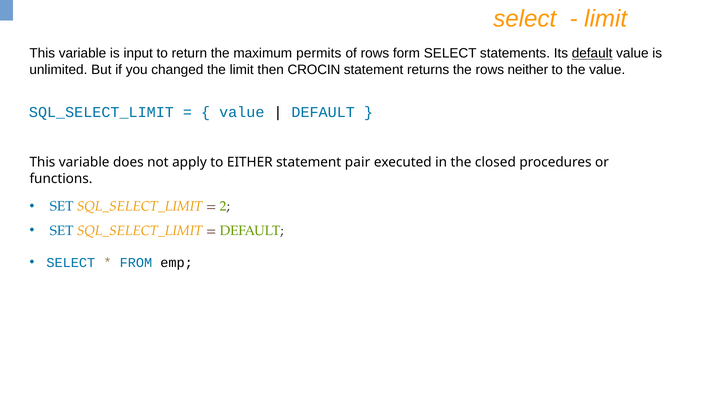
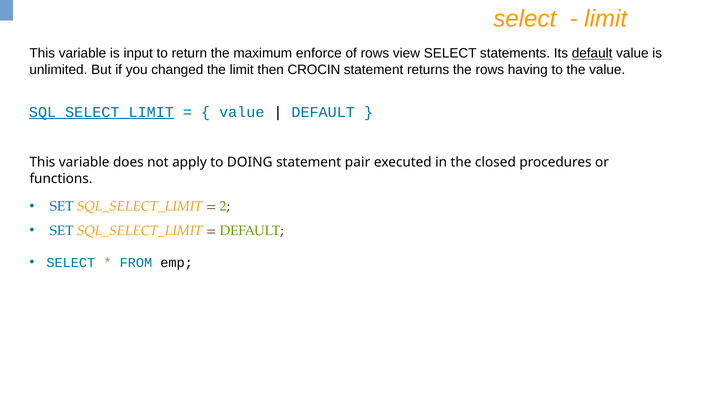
permits: permits -> enforce (319, 53)
form: form -> view (406, 53)
neither: neither -> having (528, 70)
SQL_SELECT_LIMIT underline: none -> present (101, 112)
EITHER: EITHER -> DOING (250, 162)
